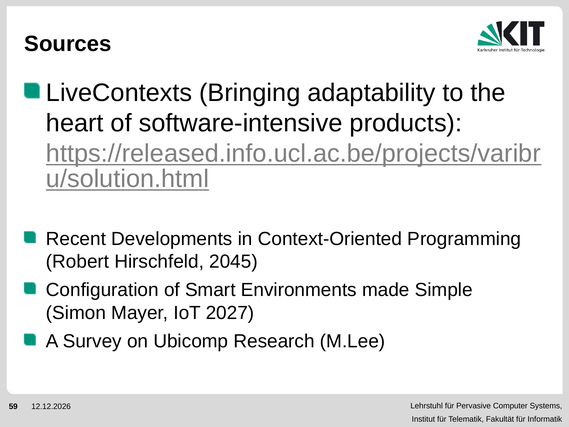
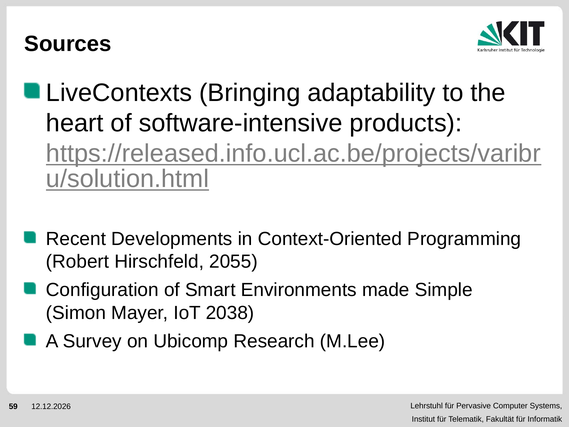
2045: 2045 -> 2055 (233, 262)
2027: 2027 -> 2038 (230, 313)
